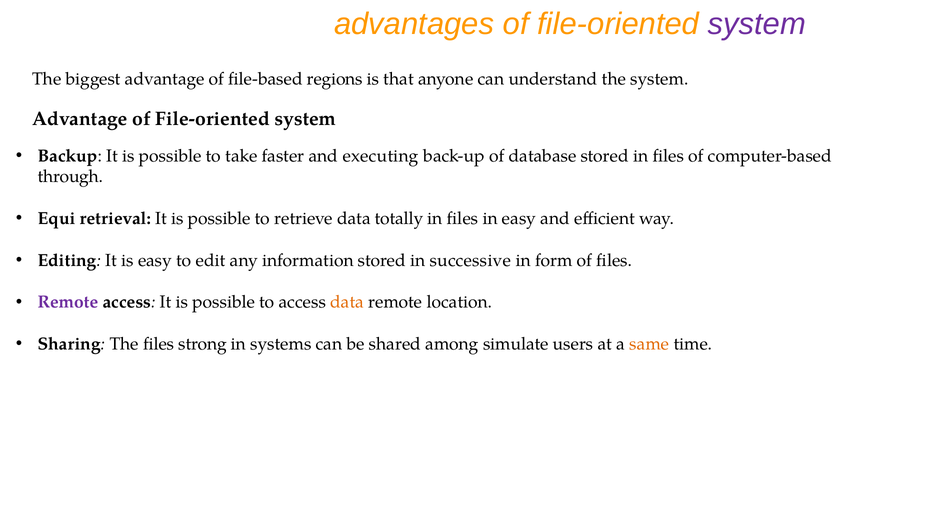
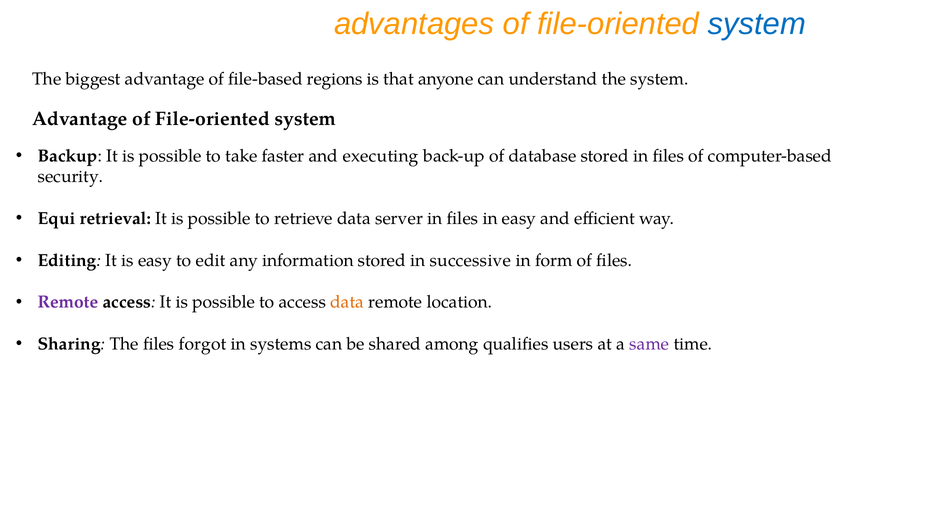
system colour: purple -> blue (757, 24)
through: through -> security (70, 177)
totally: totally -> server (399, 218)
strong: strong -> forgot (203, 344)
simulate: simulate -> qualifies (516, 344)
same colour: orange -> purple (649, 344)
